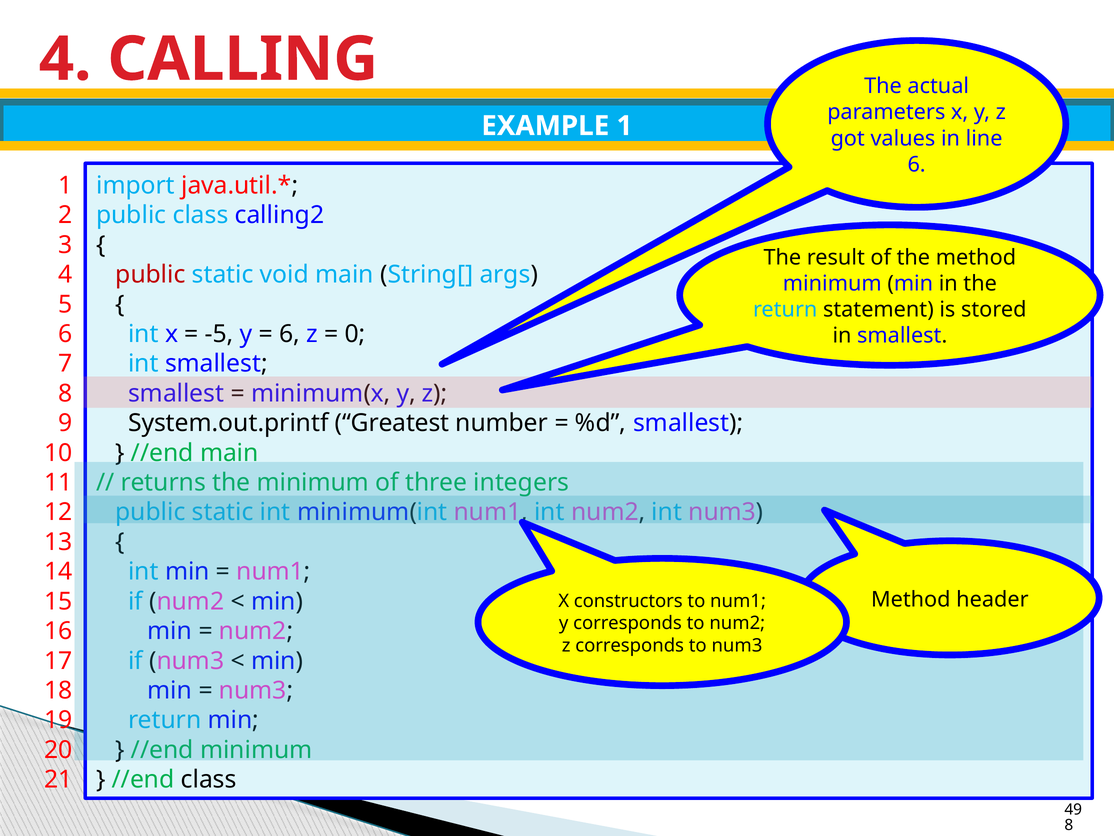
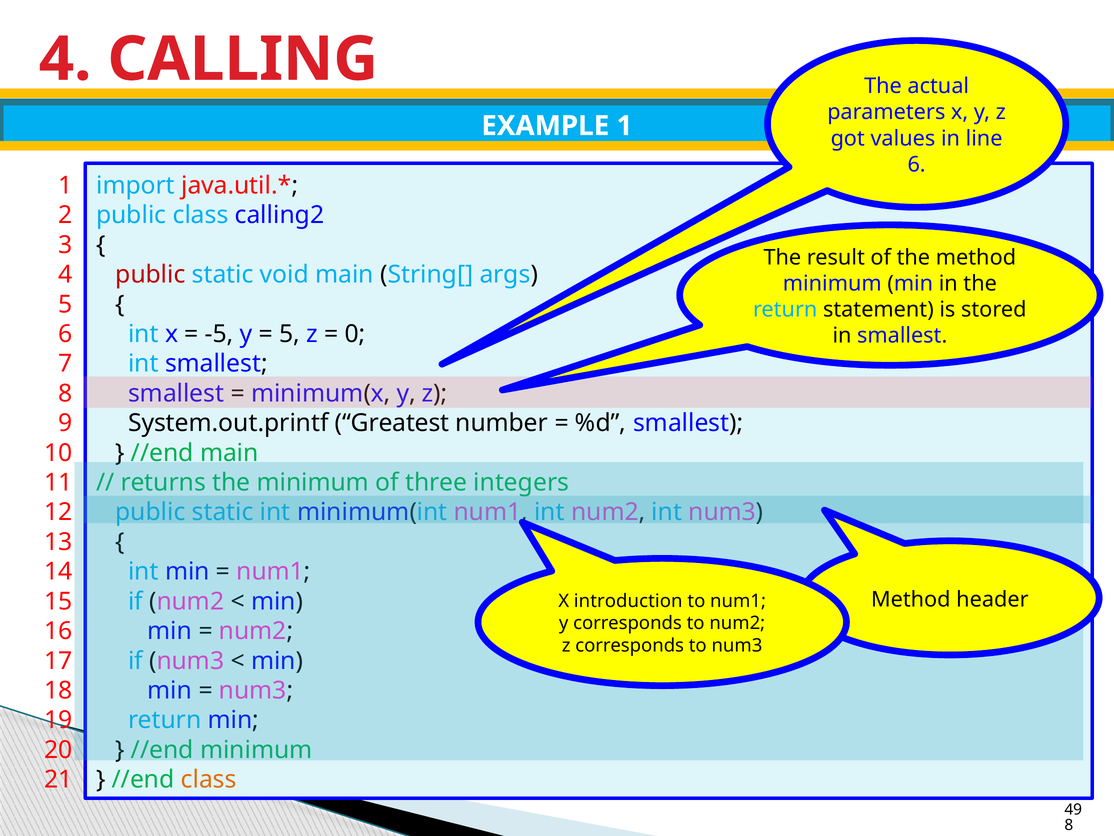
6: 6 -> 5 (290, 334)
constructors: constructors -> introduction (628, 601)
class colour: black -> orange (209, 779)
